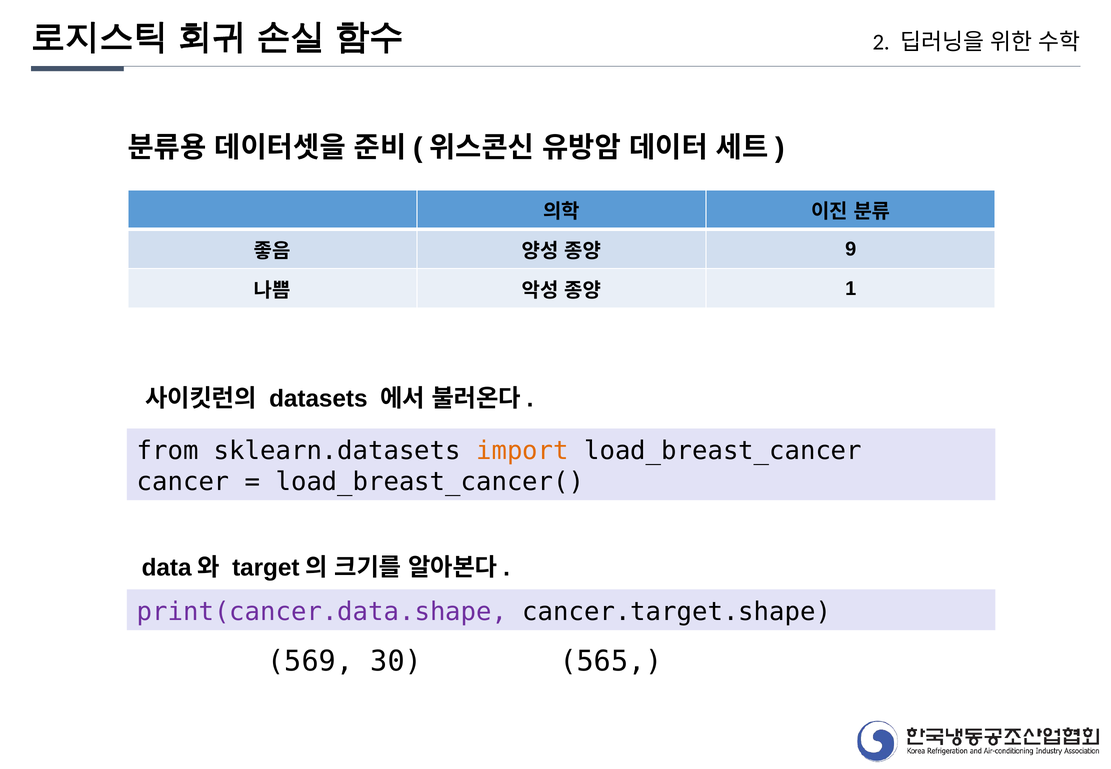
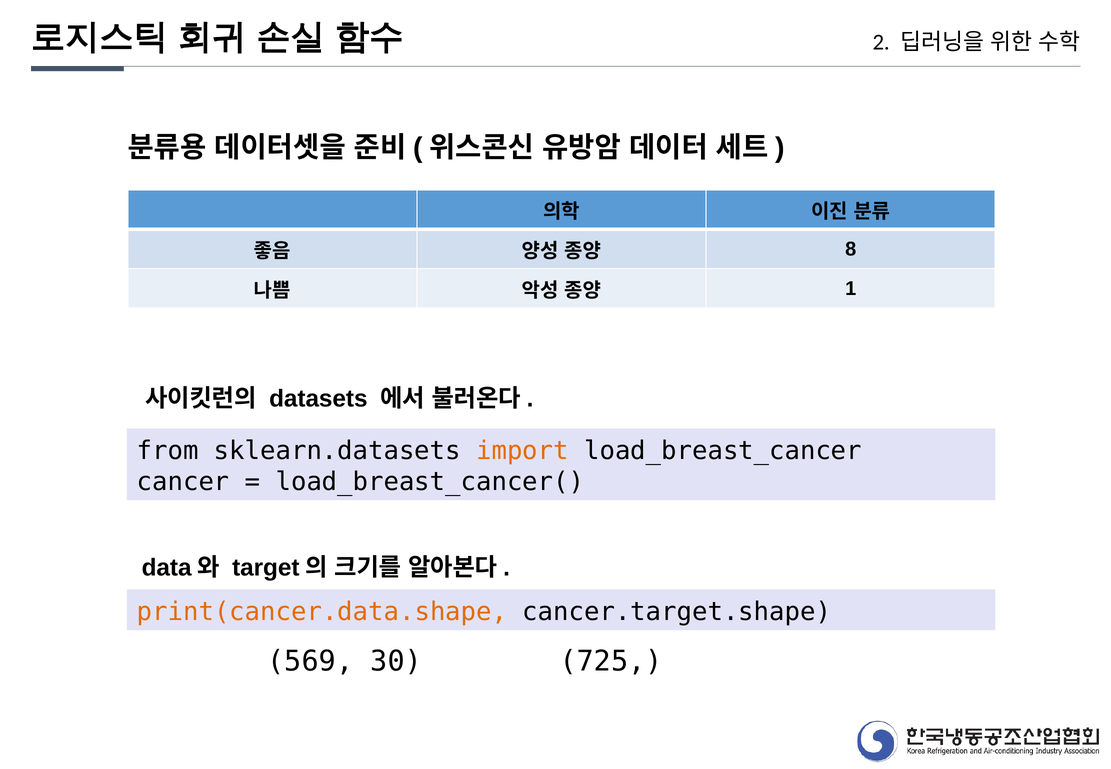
9: 9 -> 8 (851, 249)
print(cancer.data.shape colour: purple -> orange (322, 612)
565: 565 -> 725 (611, 661)
